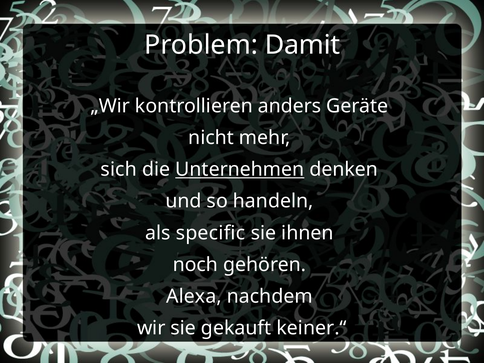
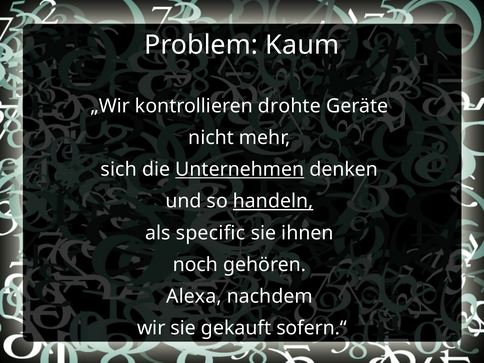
Damit: Damit -> Kaum (302, 45)
anders: anders -> drohte (289, 106)
handeln underline: none -> present (273, 201)
keiner.“: keiner.“ -> sofern.“ (312, 328)
